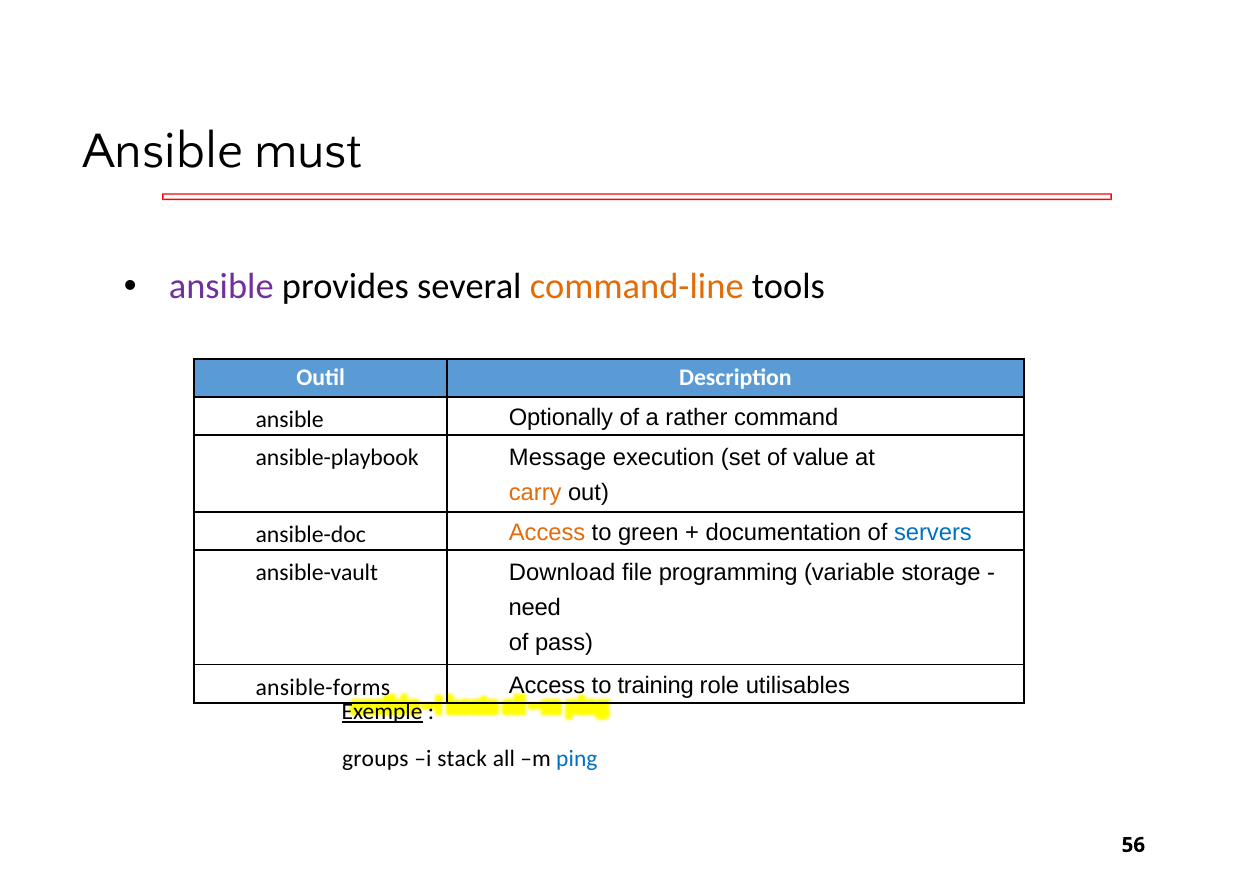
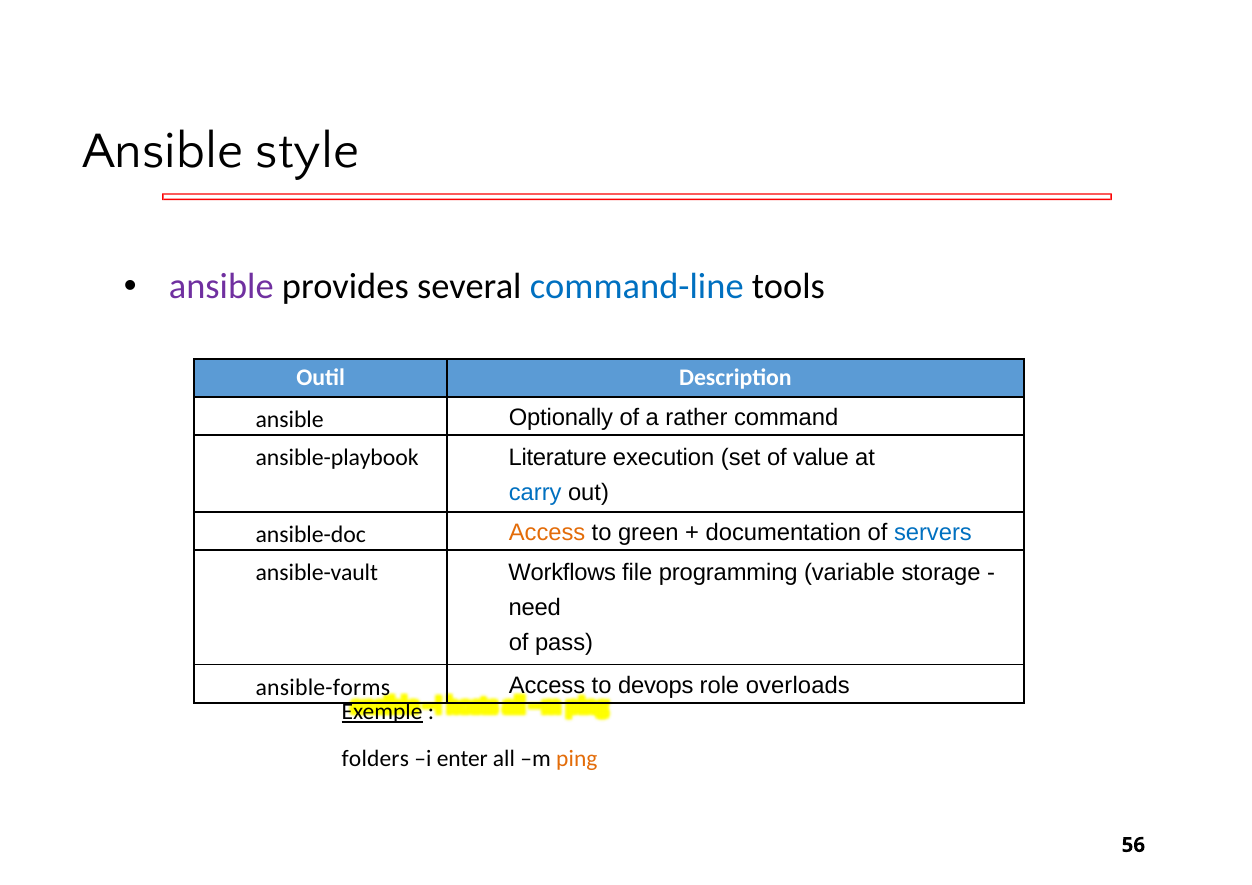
must: must -> style (308, 151)
command-line colour: orange -> blue (637, 286)
Message: Message -> Literature (558, 458)
carry colour: orange -> blue (535, 493)
Download: Download -> Workflows (562, 572)
training: training -> devops (656, 685)
utilisables: utilisables -> overloads (798, 685)
groups: groups -> folders (375, 759)
stack: stack -> enter (462, 759)
ping colour: blue -> orange (577, 759)
